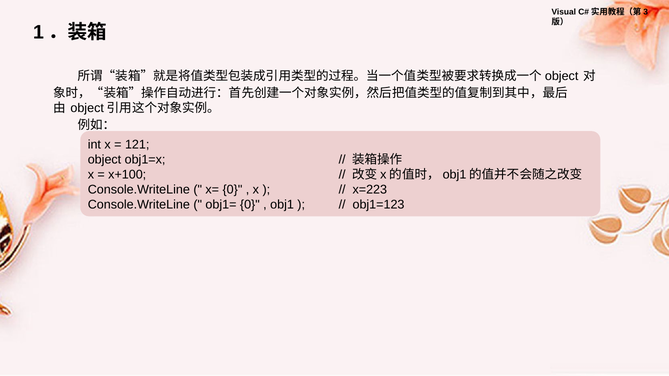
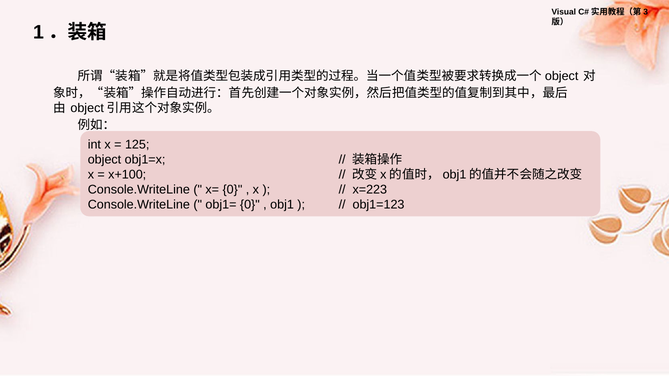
121: 121 -> 125 (137, 145)
